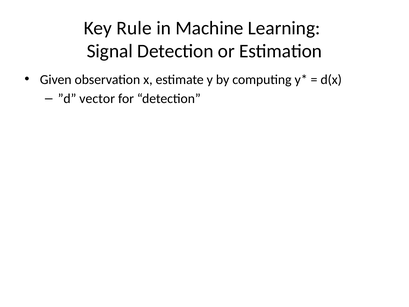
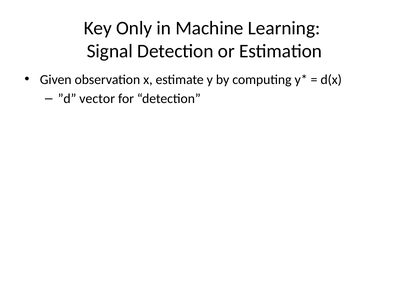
Rule: Rule -> Only (134, 28)
